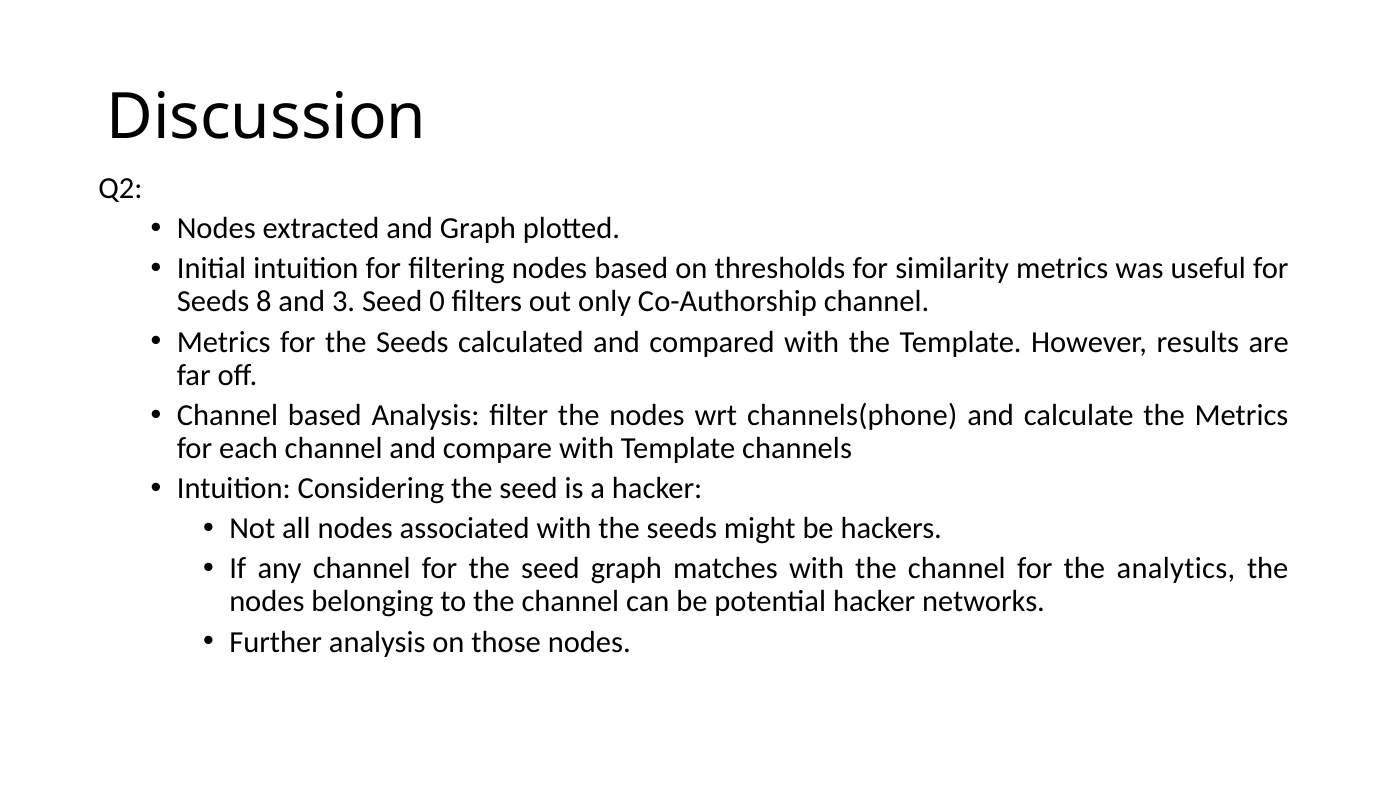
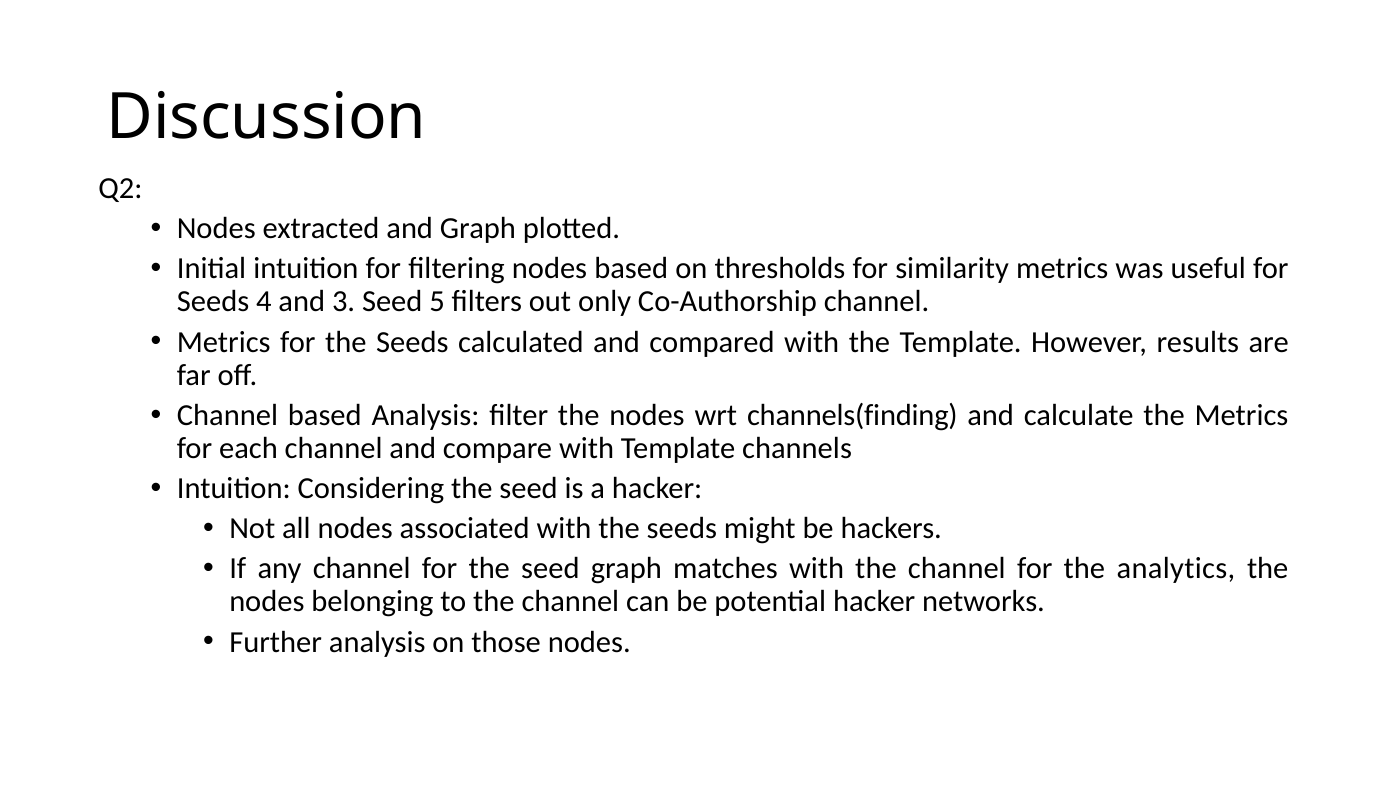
8: 8 -> 4 (264, 302)
0: 0 -> 5 (437, 302)
channels(phone: channels(phone -> channels(finding (852, 415)
